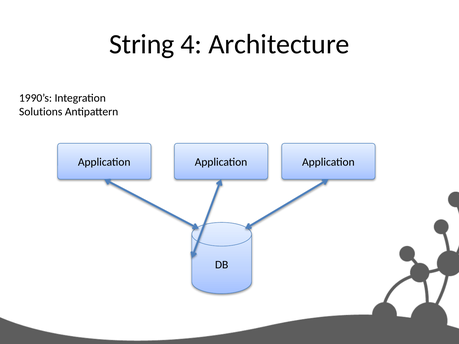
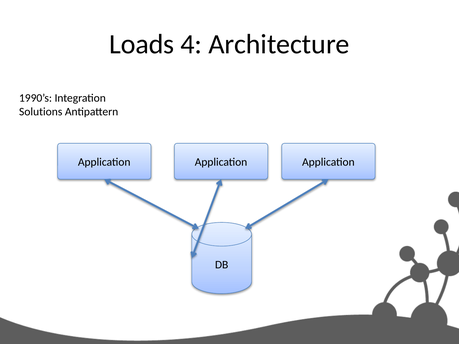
String: String -> Loads (142, 44)
